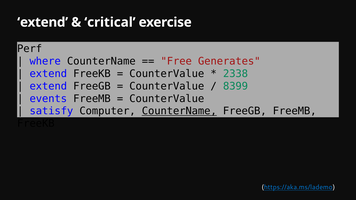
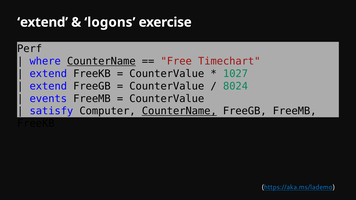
critical: critical -> logons (110, 22)
CounterName underline: none -> present (101, 61)
Generates: Generates -> Timechart (229, 61)
2338: 2338 -> 1027 (235, 74)
8399: 8399 -> 8024 (235, 86)
